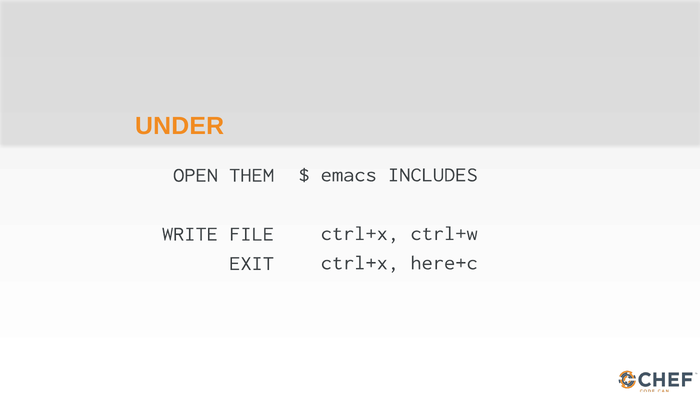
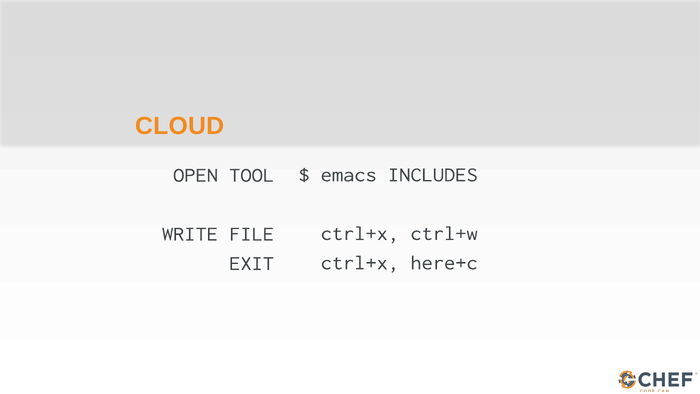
UNDER: UNDER -> CLOUD (180, 126)
THEM: THEM -> TOOL (252, 175)
